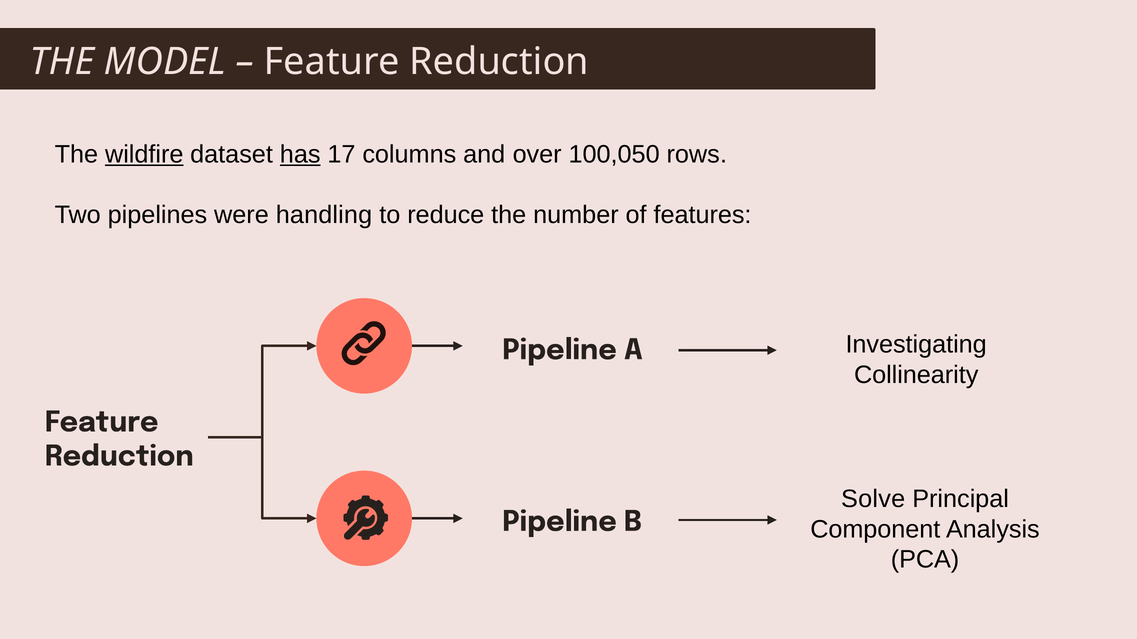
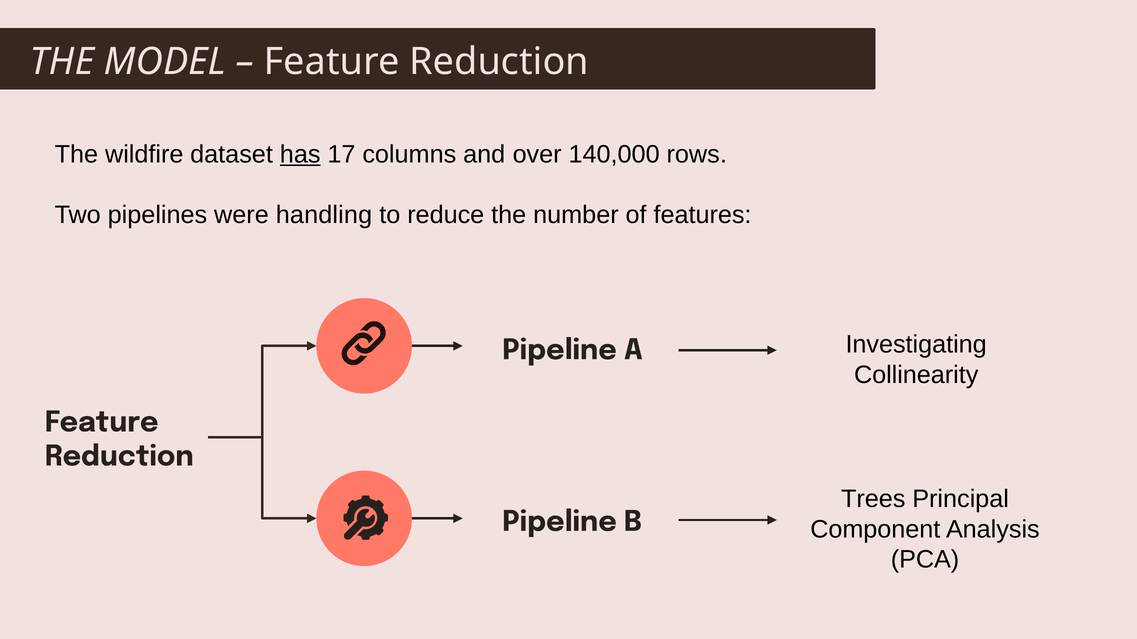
wildfire underline: present -> none (144, 155)
100,050: 100,050 -> 140,000 (614, 155)
Solve: Solve -> Trees (873, 499)
